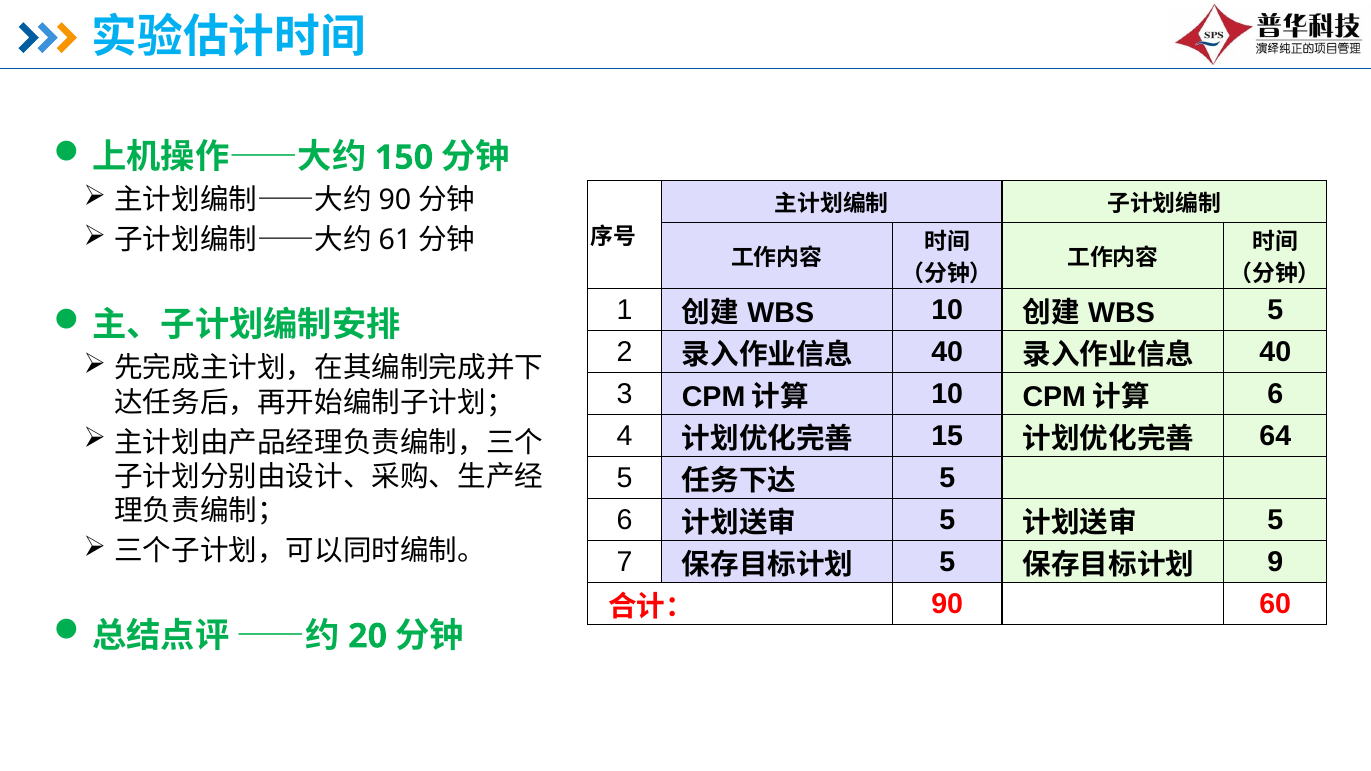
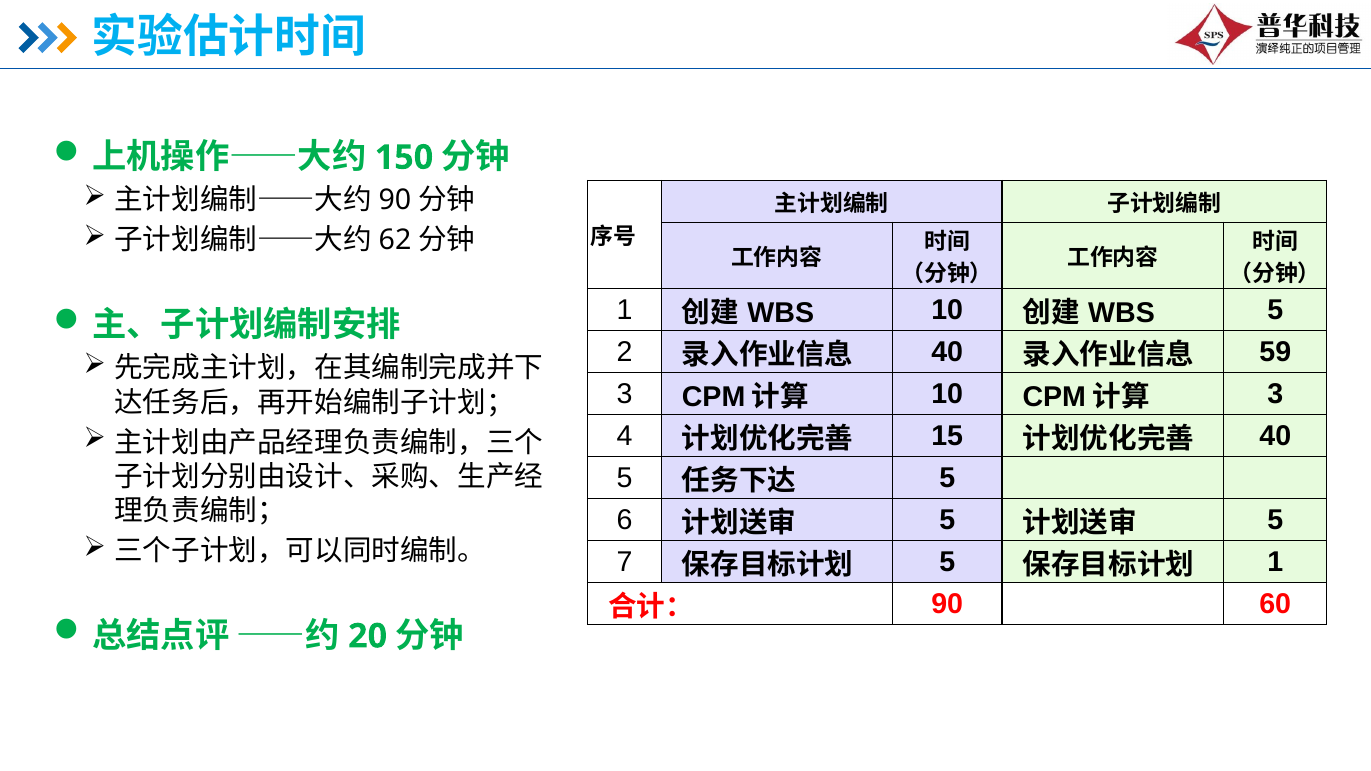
61: 61 -> 62 (395, 241)
40: 40 -> 59 (1275, 352)
6: 6 -> 3 (1275, 394)
64: 64 -> 40 (1275, 436)
9: 9 -> 1 (1275, 562)
